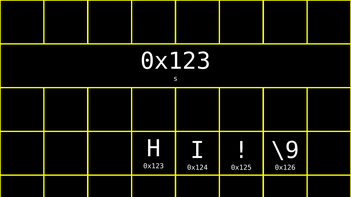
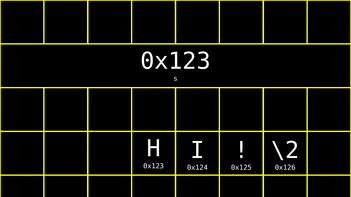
\9: \9 -> \2 (285, 151)
